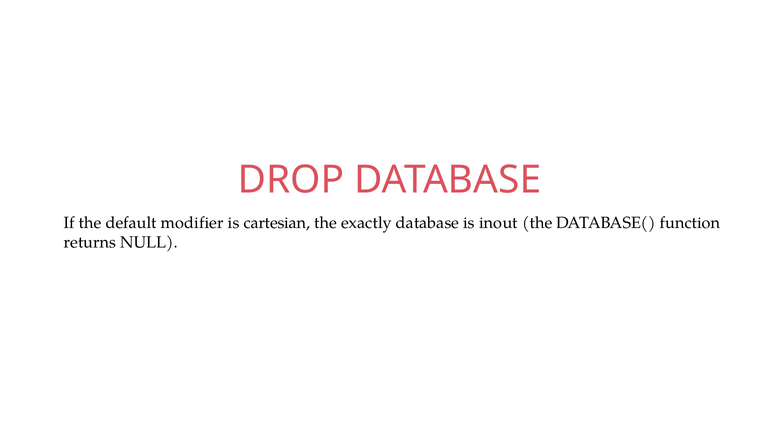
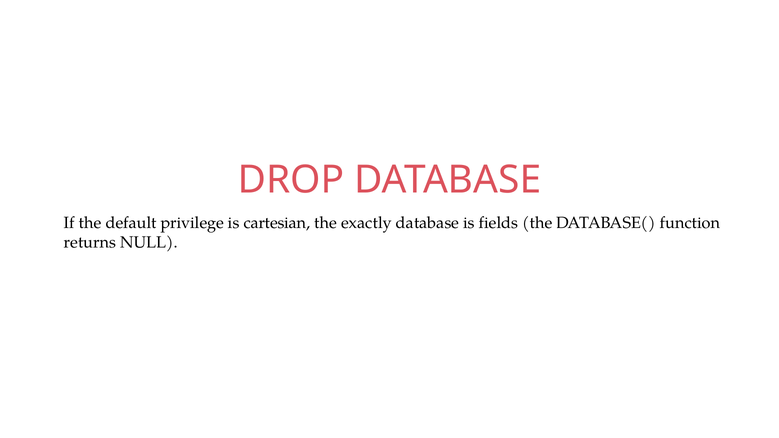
modifier: modifier -> privilege (192, 223)
inout: inout -> fields (498, 223)
